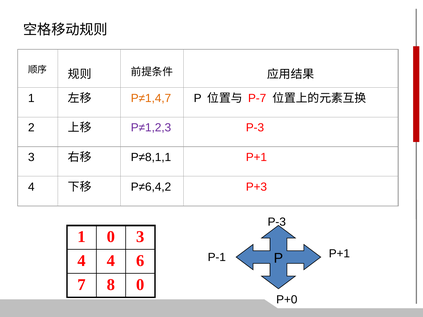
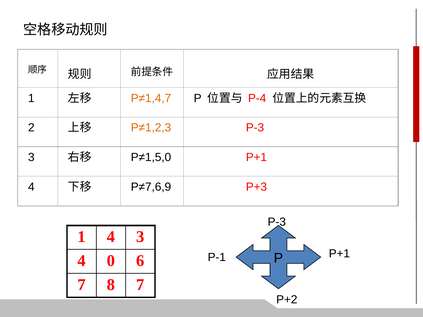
P-7: P-7 -> P-4 (257, 98)
P≠1,2,3 colour: purple -> orange (151, 128)
P≠8,1,1: P≠8,1,1 -> P≠1,5,0 (151, 157)
P≠6,4,2: P≠6,4,2 -> P≠7,6,9 (151, 187)
1 0: 0 -> 4 (111, 237)
4 4: 4 -> 0 (111, 261)
8 0: 0 -> 7 (140, 285)
P+0: P+0 -> P+2 (287, 300)
